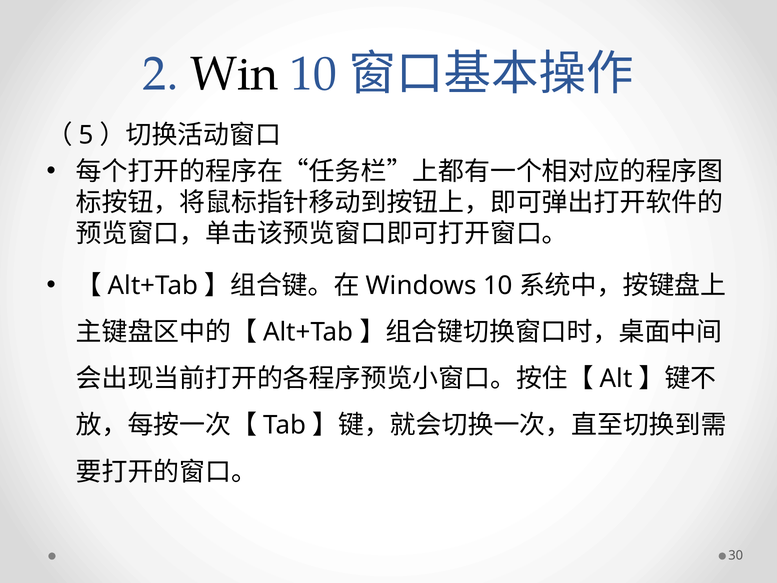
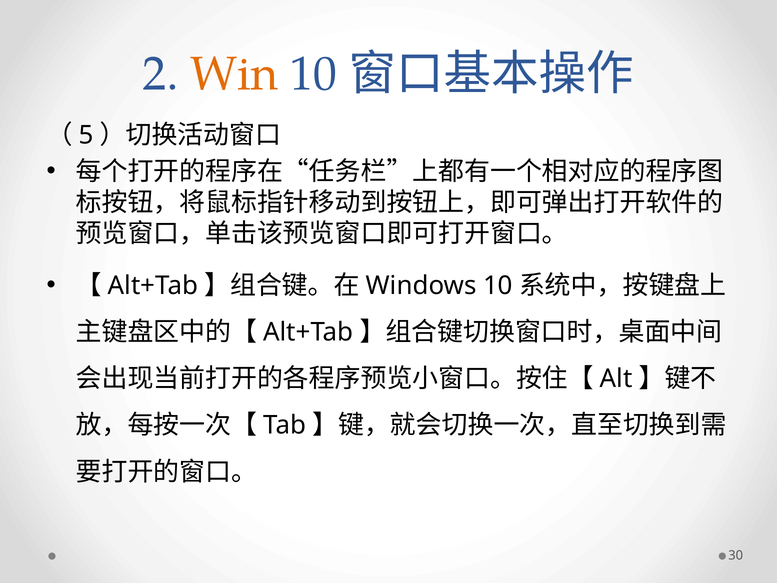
Win colour: black -> orange (234, 74)
